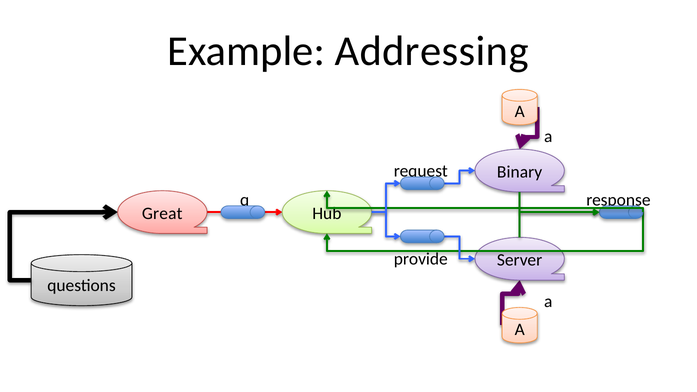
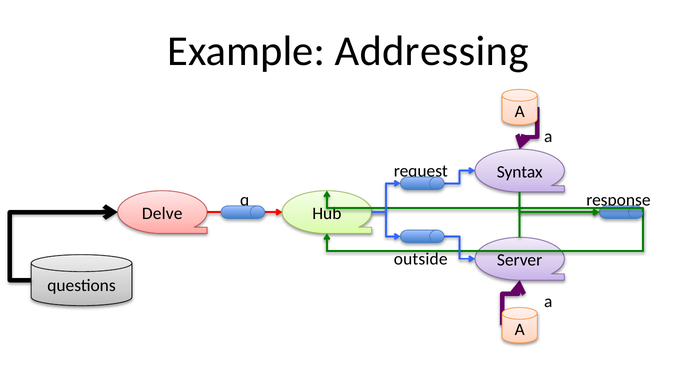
Binary: Binary -> Syntax (520, 172)
Great: Great -> Delve (162, 213)
provide: provide -> outside (421, 259)
